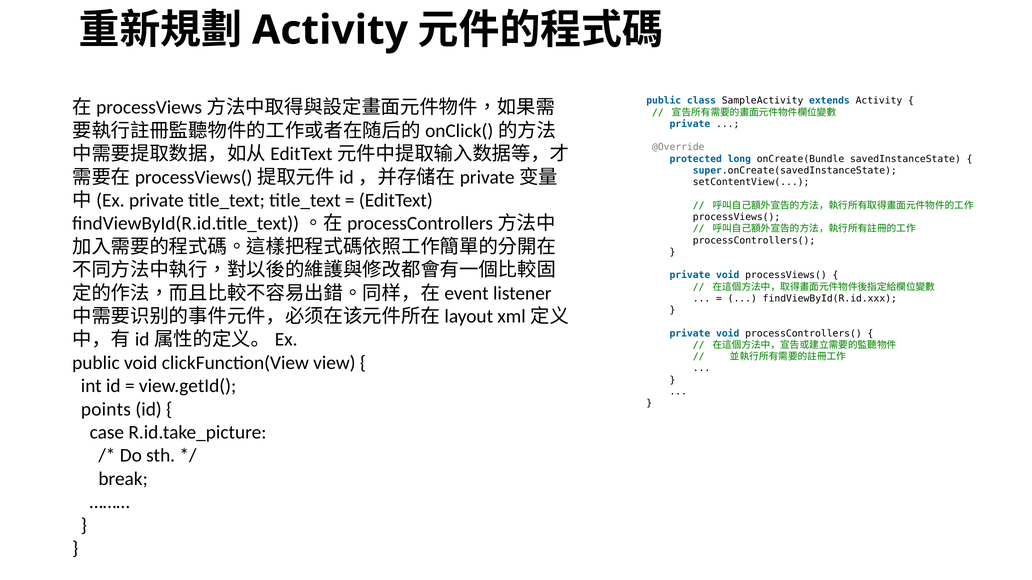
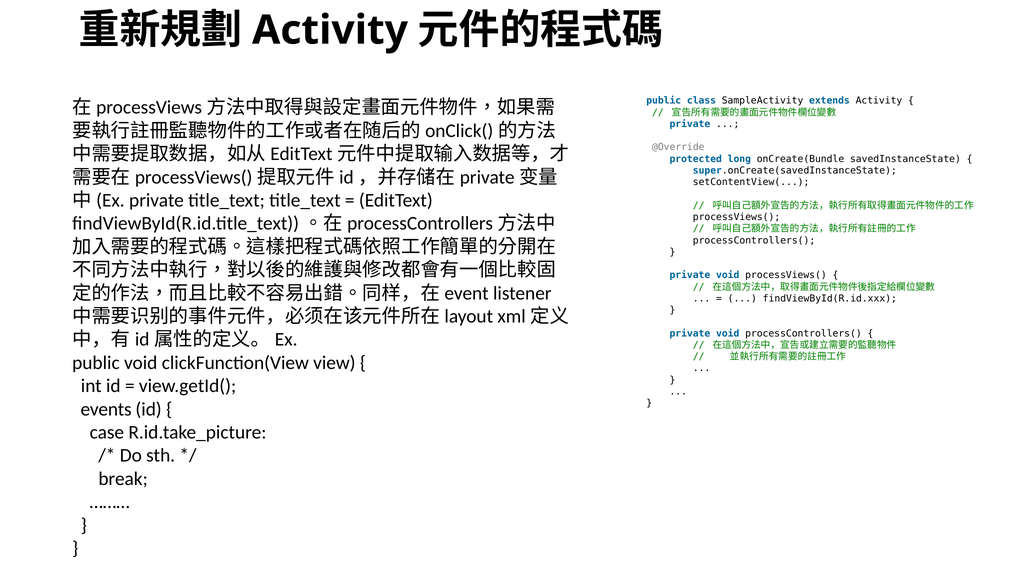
points: points -> events (106, 410)
